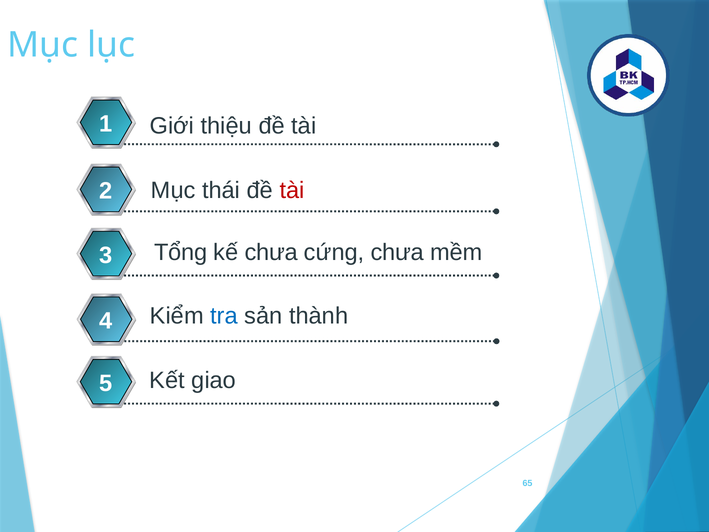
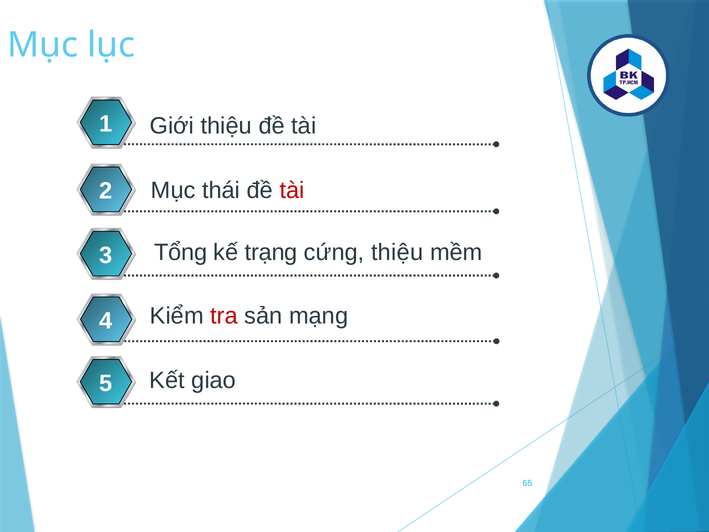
kế chưa: chưa -> trạng (271, 252)
cứng chưa: chưa -> thiệu (397, 252)
tra colour: blue -> red (224, 316)
thành: thành -> mạng (319, 316)
